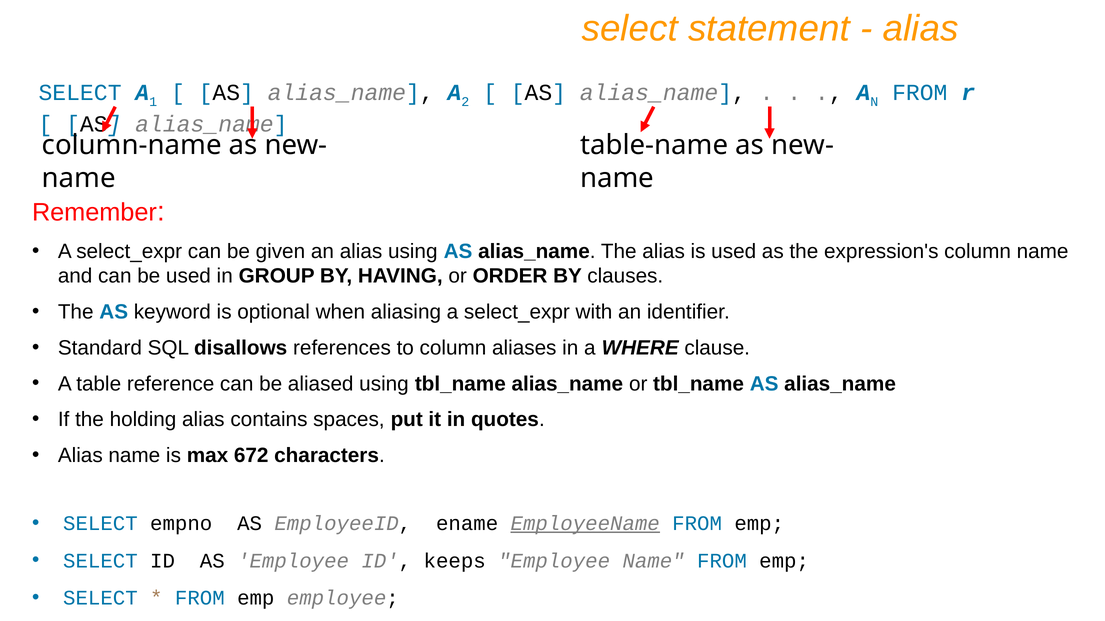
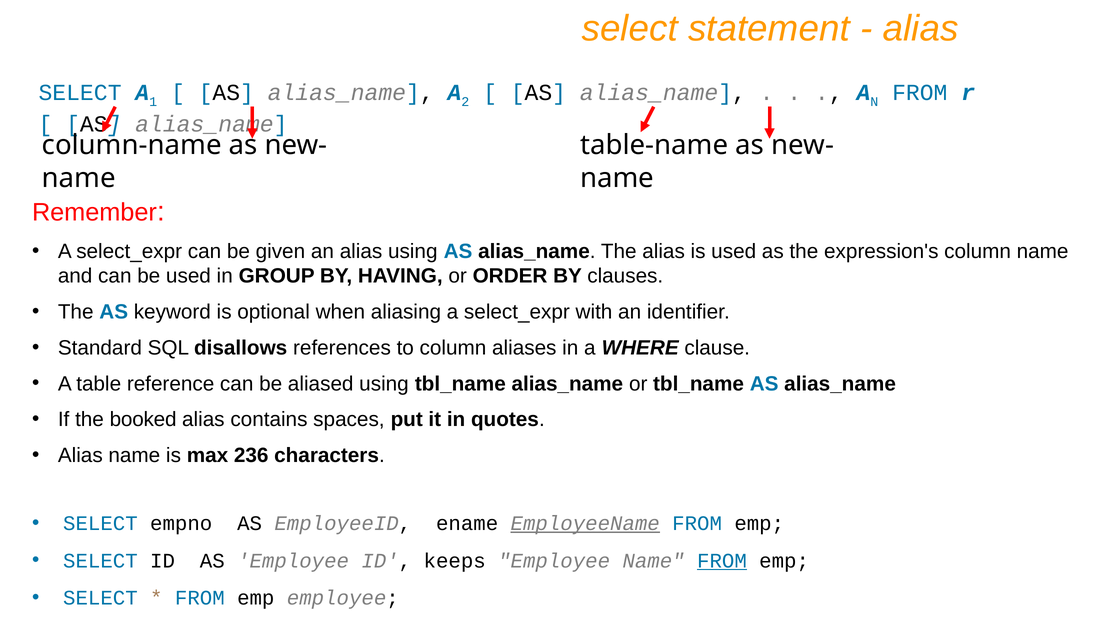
holding: holding -> booked (143, 420)
672: 672 -> 236 (251, 456)
FROM underline: none -> present (722, 561)
